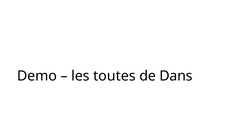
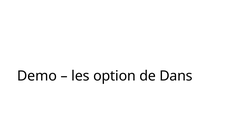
toutes: toutes -> option (114, 76)
